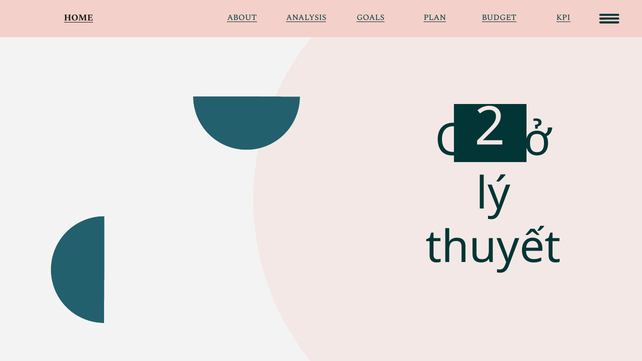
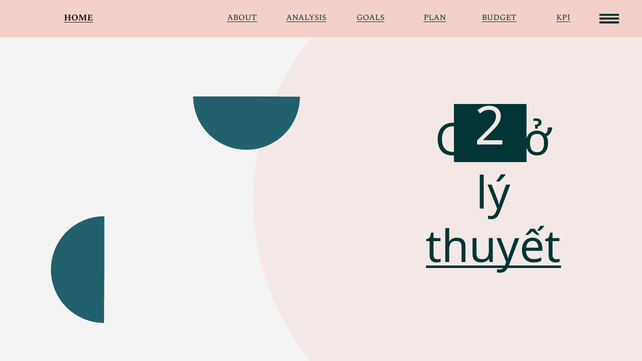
thuyết underline: none -> present (493, 248)
